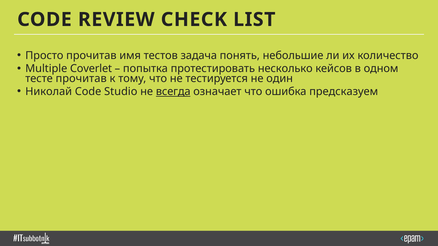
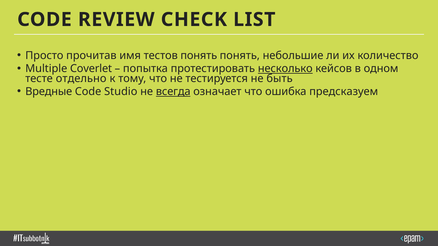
тестов задача: задача -> понять (199, 56)
несколько underline: none -> present (285, 69)
тесте прочитав: прочитав -> отдельно (81, 79)
один: один -> быть (280, 79)
Николай: Николай -> Вредные (49, 92)
